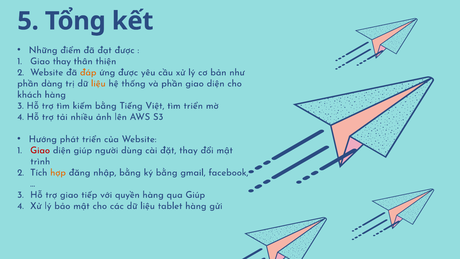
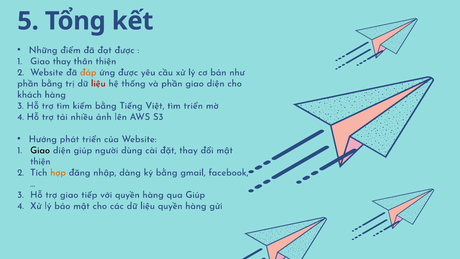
phần dàng: dàng -> bằng (52, 83)
liệu colour: orange -> red (98, 83)
Giao colour: red -> black (40, 150)
trình: trình -> thiện (40, 161)
nhập bằng: bằng -> dàng (130, 172)
liệu tablet: tablet -> quyền (170, 206)
